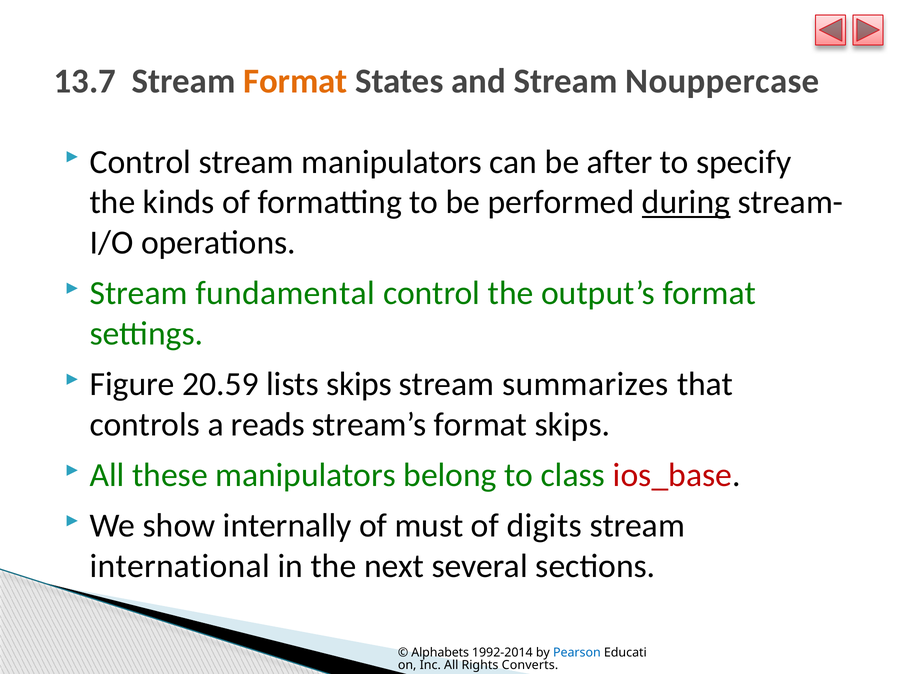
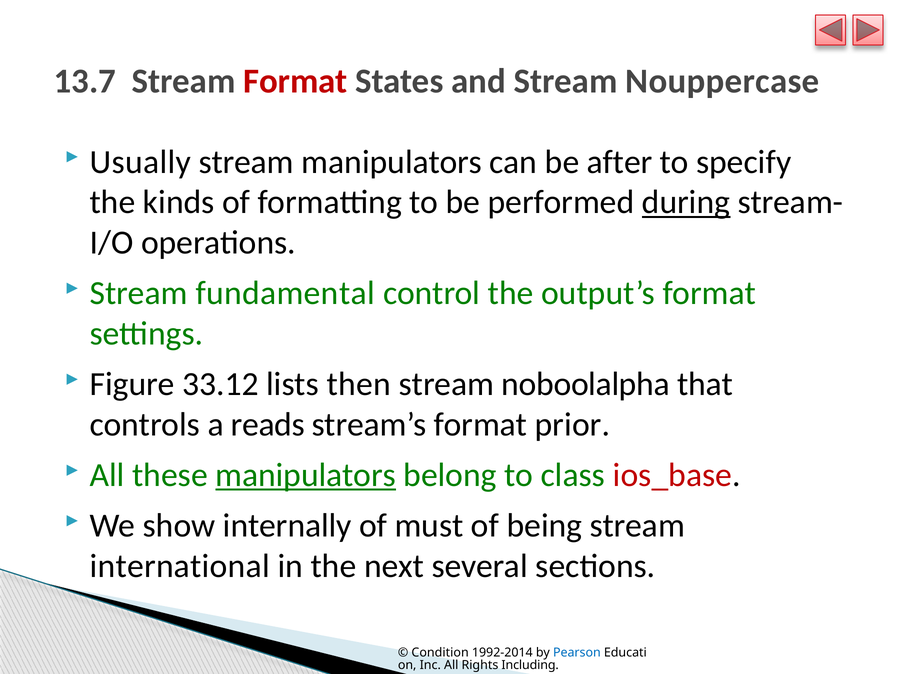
Format colour: orange -> red (295, 81)
Control: Control -> Usually (140, 162)
20.59: 20.59 -> 33.12 (220, 384)
lists skips: skips -> then (359, 384)
summarizes: summarizes -> noboolalpha (586, 384)
format skips: skips -> prior (572, 424)
manipulators underline: none -> present (306, 475)
digits: digits -> being (544, 525)
Alphabets: Alphabets -> Condition (440, 652)
Converts: Converts -> Including (530, 665)
